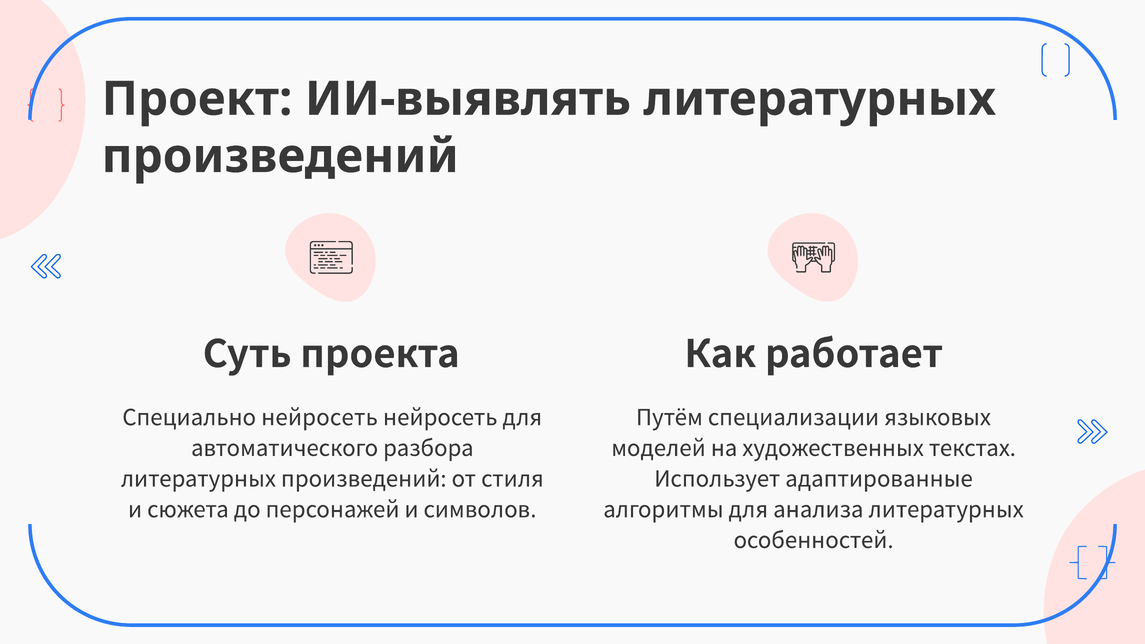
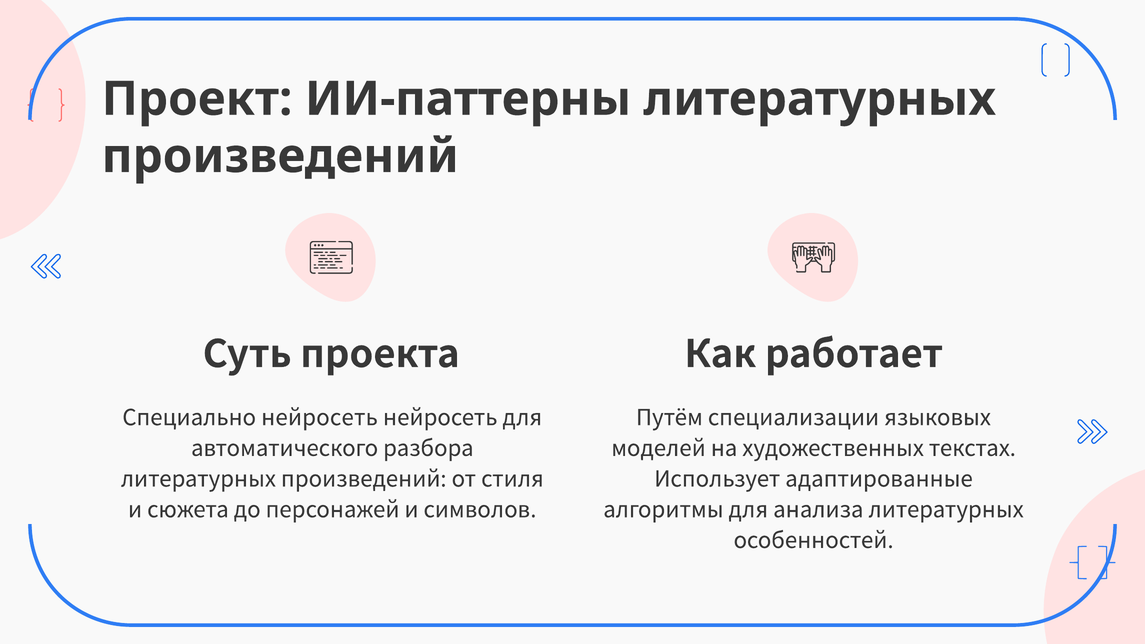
ИИ-выявлять: ИИ-выявлять -> ИИ-паттерны (468, 99)
